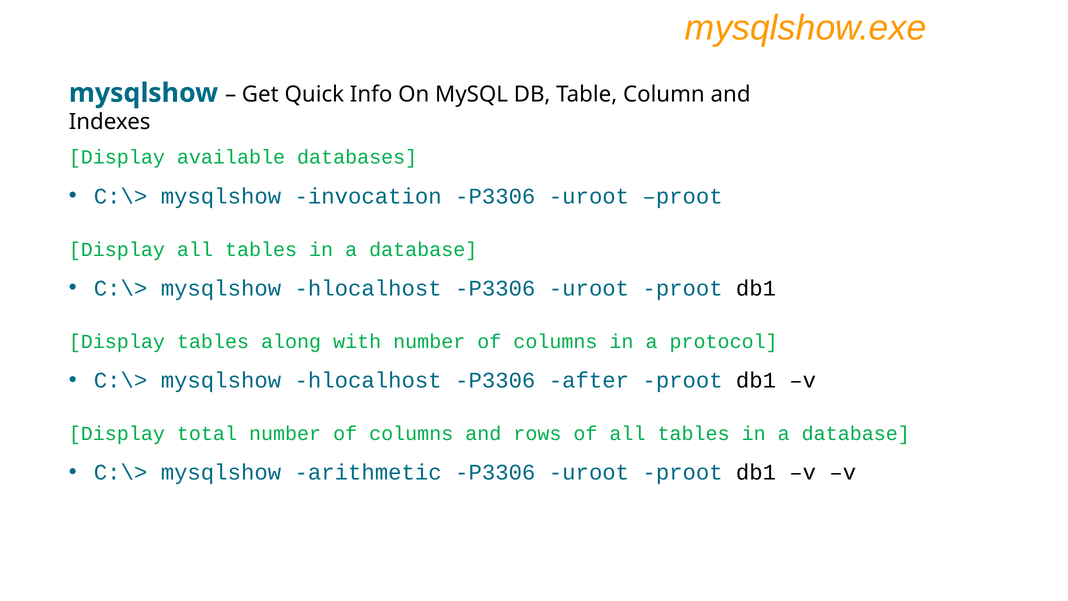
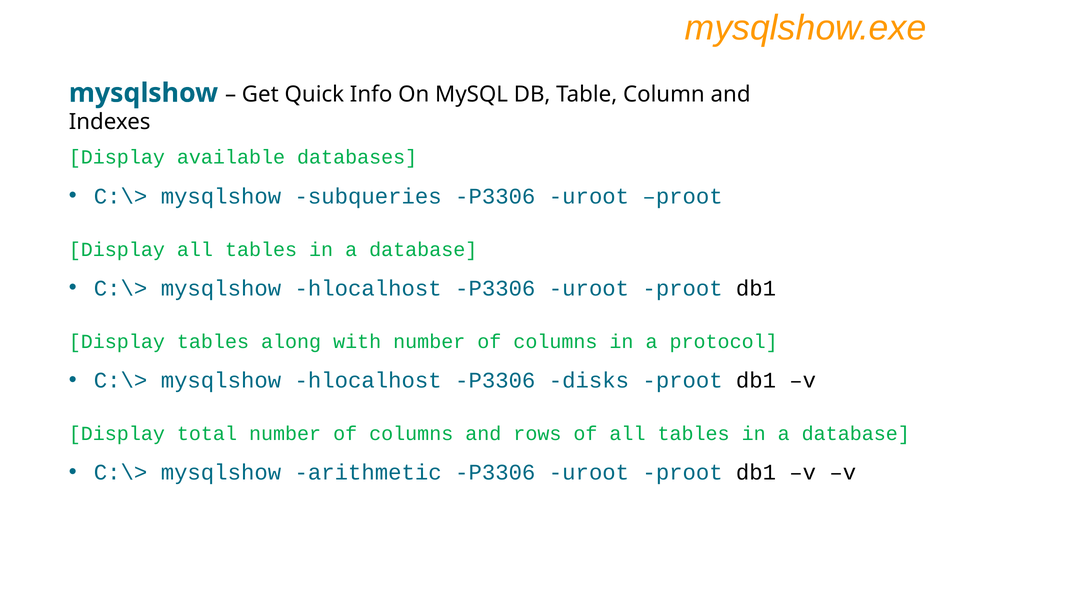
invocation: invocation -> subqueries (368, 196)
after: after -> disks (589, 380)
